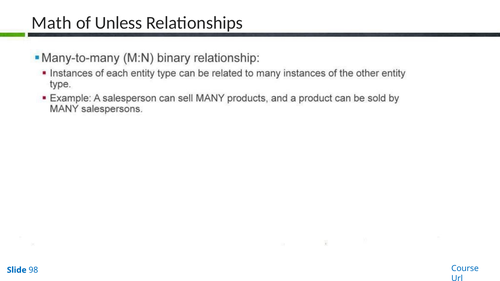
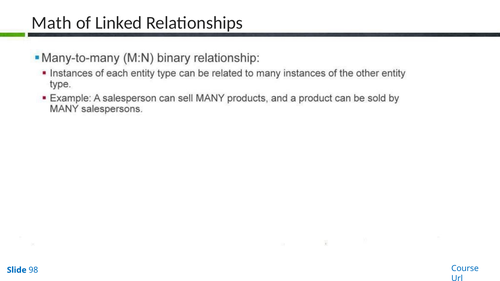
Unless: Unless -> Linked (119, 23)
